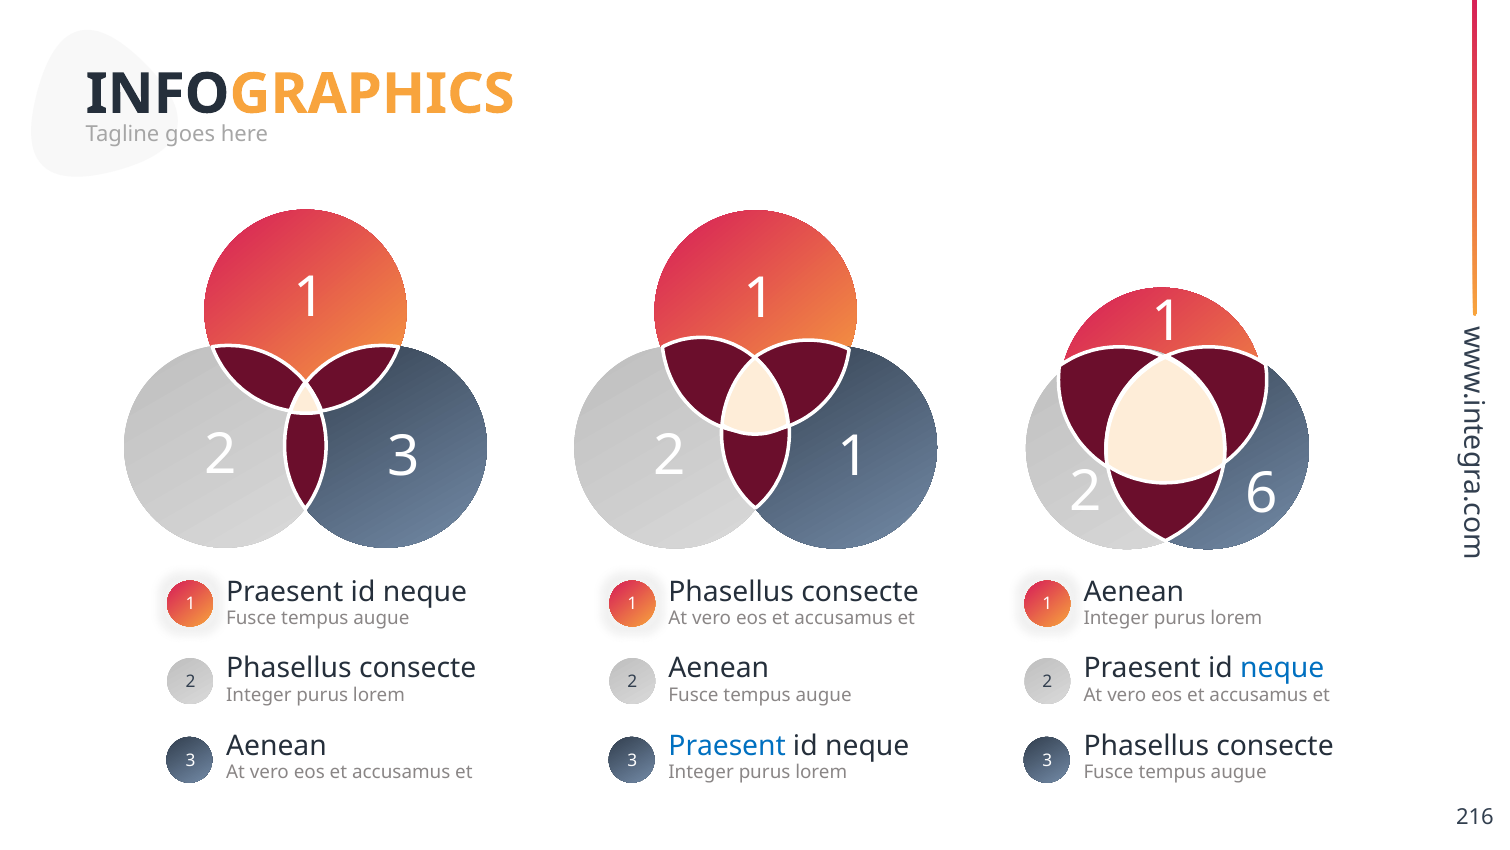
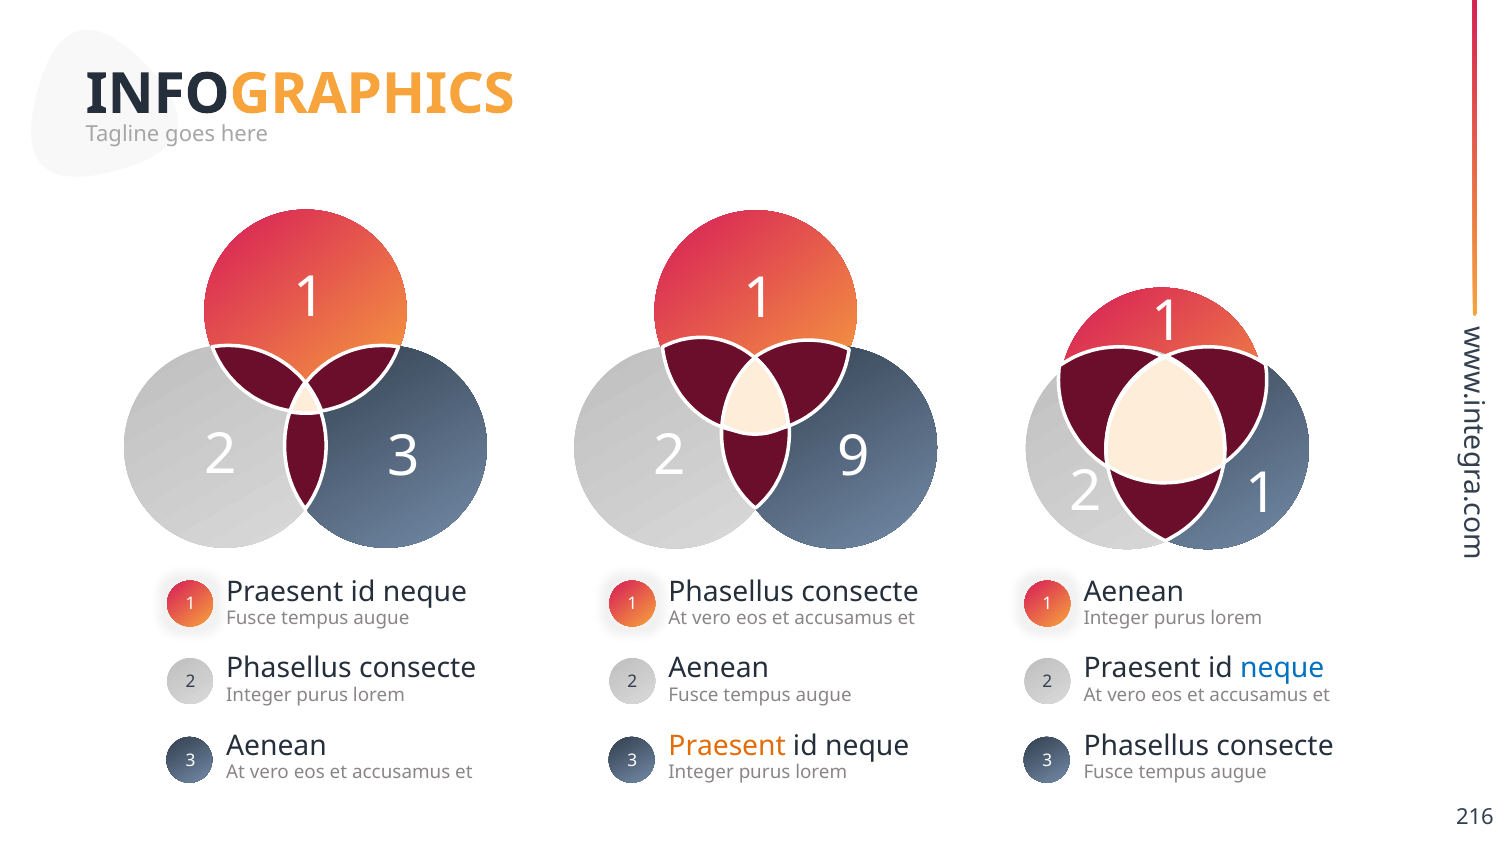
2 1: 1 -> 9 (853, 457)
2 6: 6 -> 1 (1262, 493)
Praesent colour: blue -> orange (727, 745)
